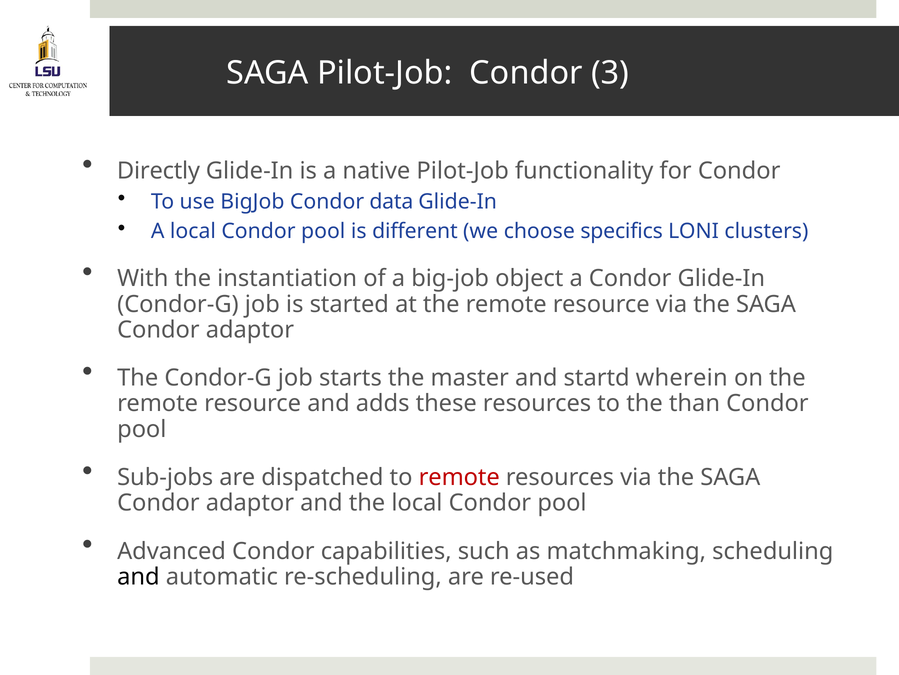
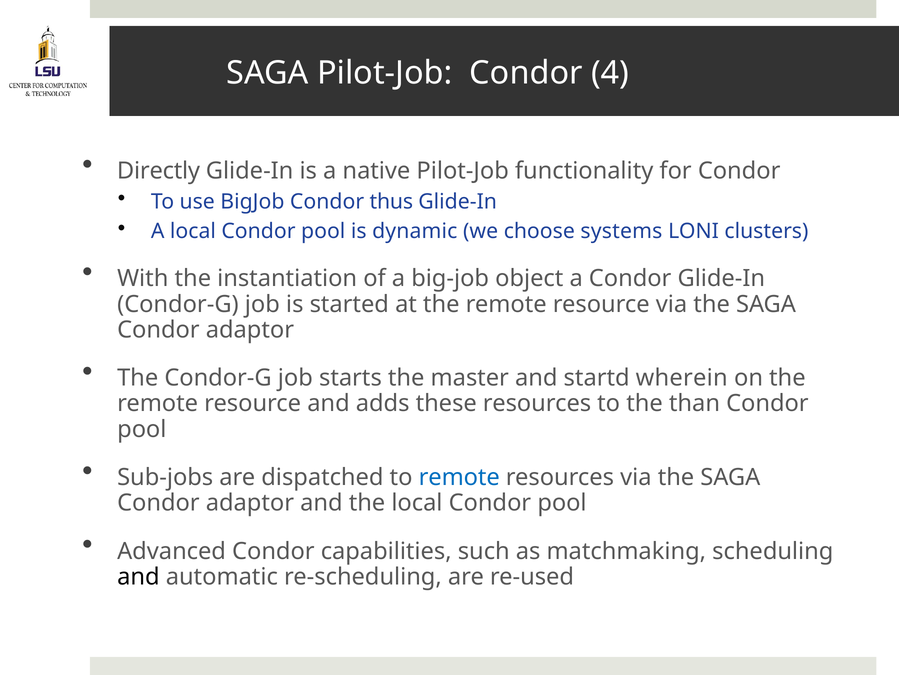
3: 3 -> 4 (610, 73)
data: data -> thus (391, 201)
different: different -> dynamic (415, 231)
specifics: specifics -> systems (621, 231)
remote colour: red -> blue (459, 477)
